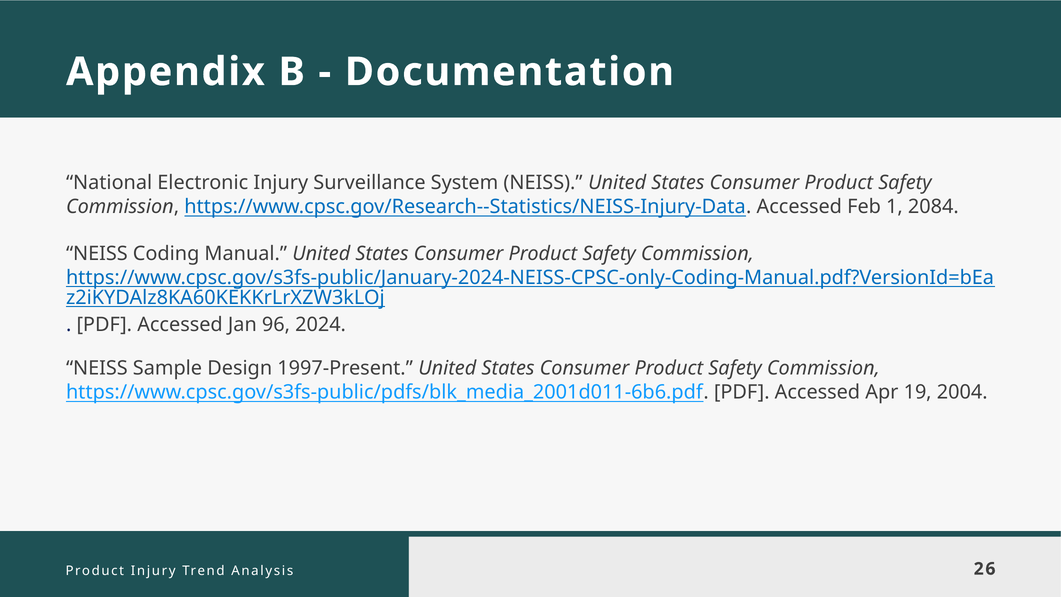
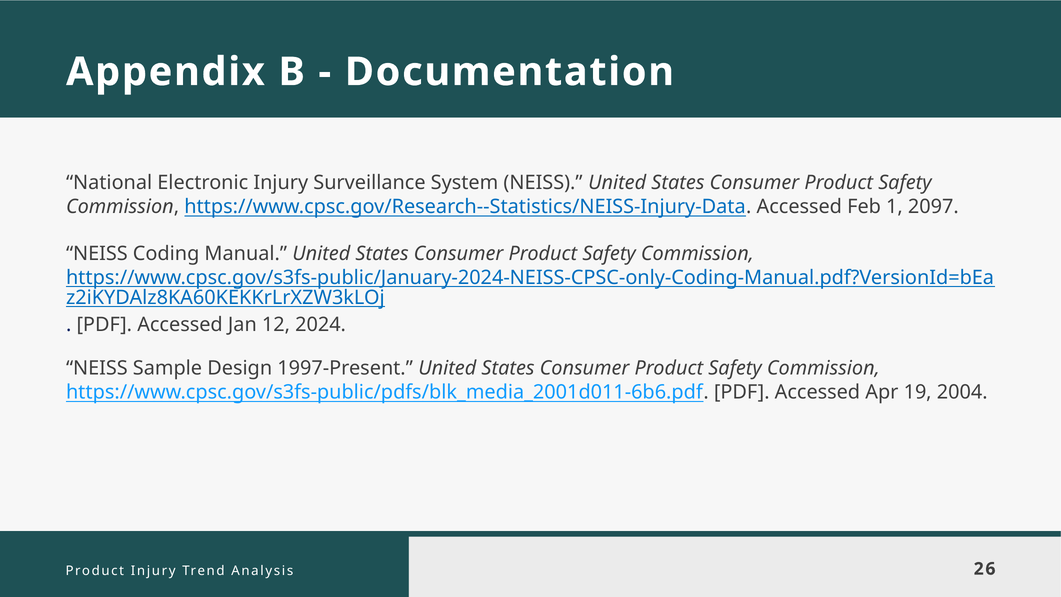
2084: 2084 -> 2097 (933, 207)
96: 96 -> 12 (276, 324)
